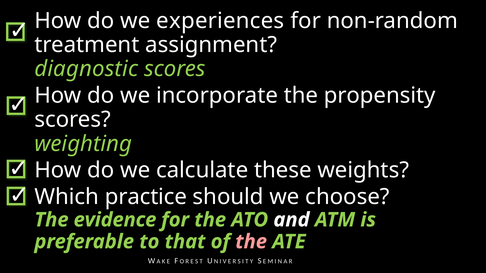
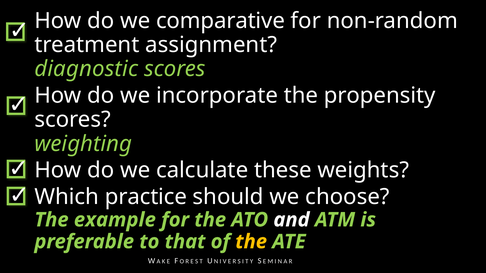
experiences: experiences -> comparative (221, 21)
evidence: evidence -> example (115, 220)
the colour: pink -> yellow (251, 242)
